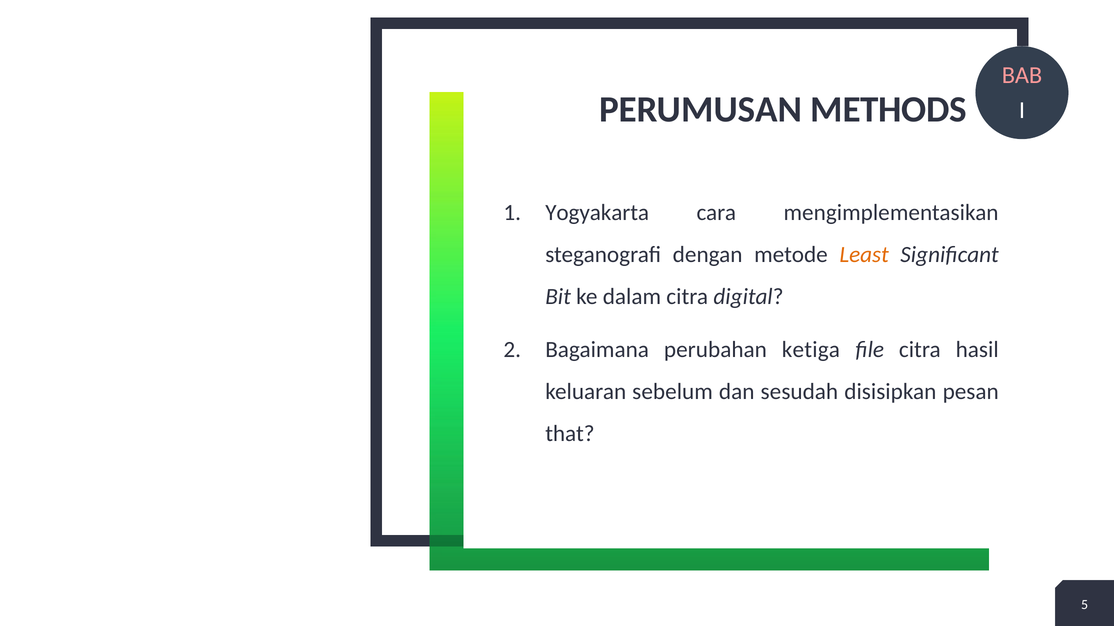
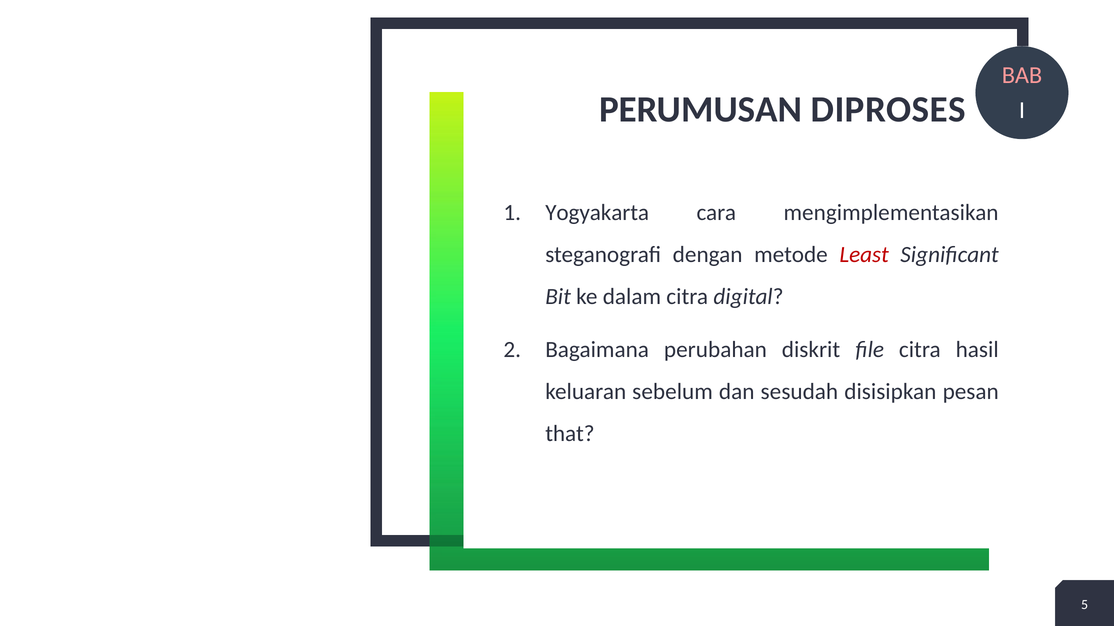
METHODS: METHODS -> DIPROSES (888, 110)
Least colour: orange -> red (864, 255)
ketiga: ketiga -> diskrit (811, 350)
